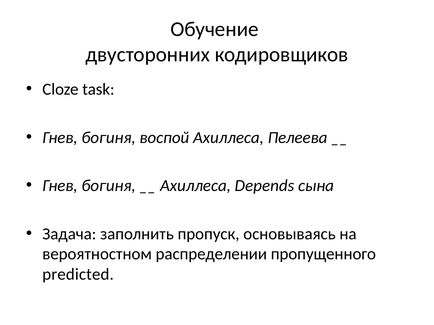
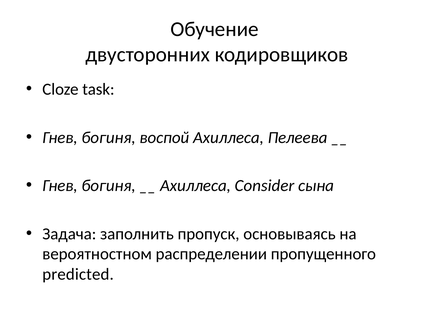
Depends: Depends -> Consider (264, 186)
